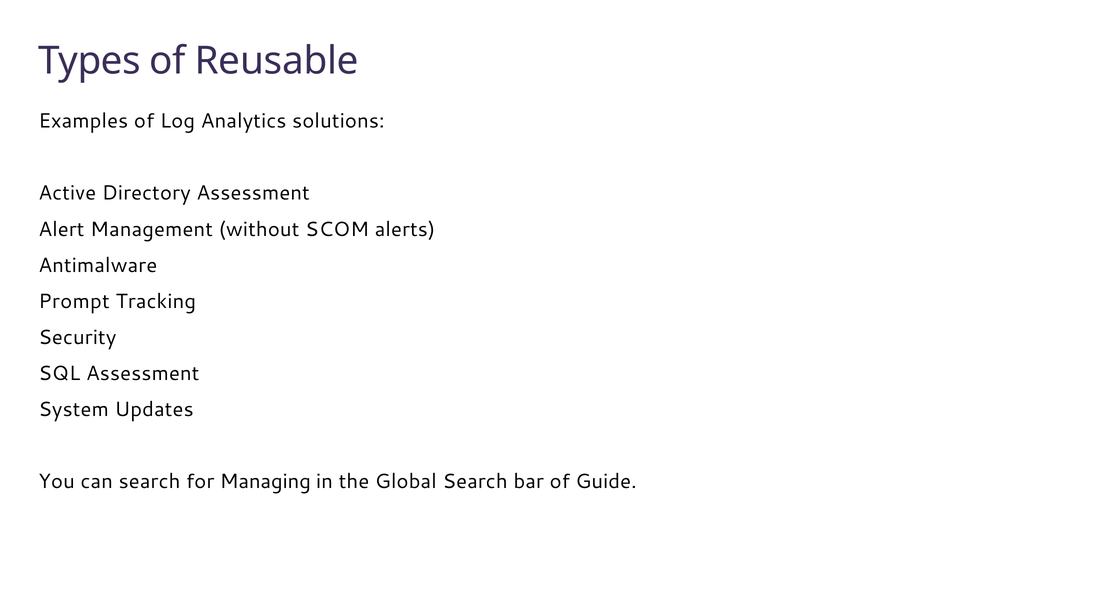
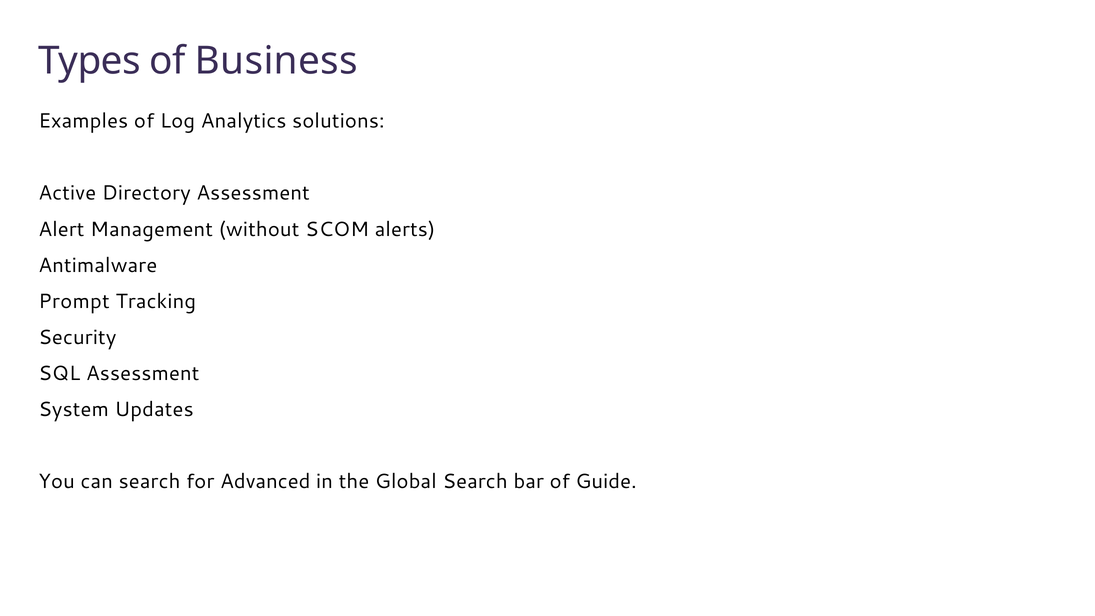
Reusable: Reusable -> Business (276, 61)
Managing: Managing -> Advanced (265, 482)
